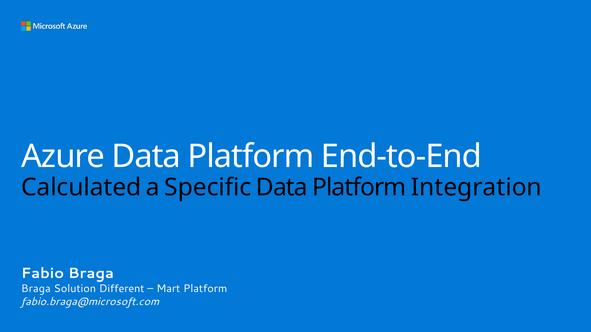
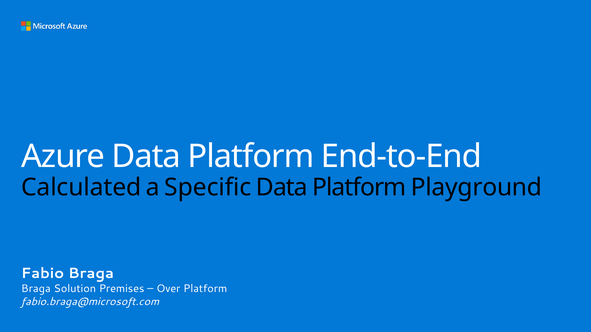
Integration: Integration -> Playground (476, 188)
Different: Different -> Premises (122, 289)
Mart: Mart -> Over (168, 289)
